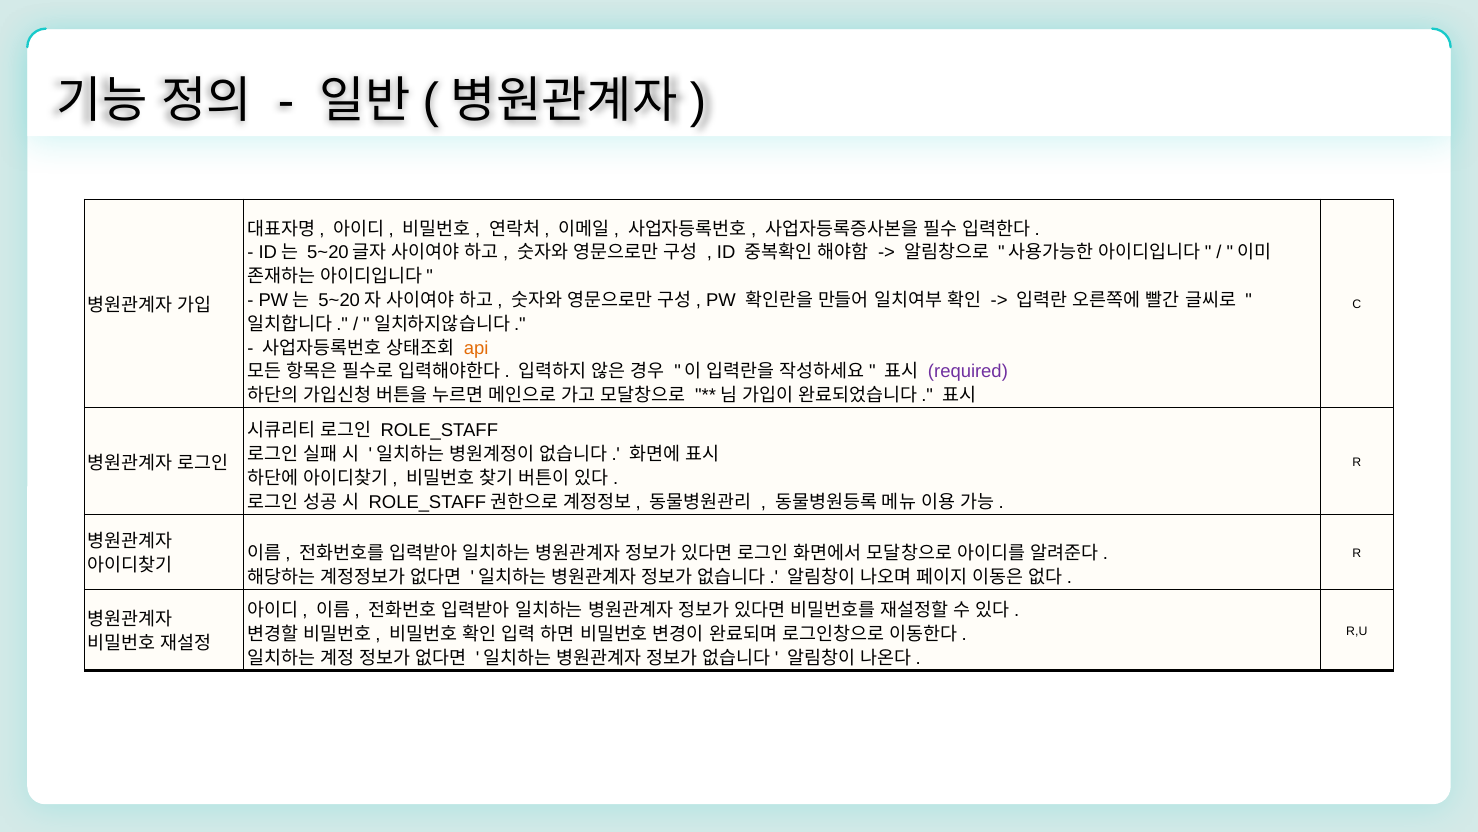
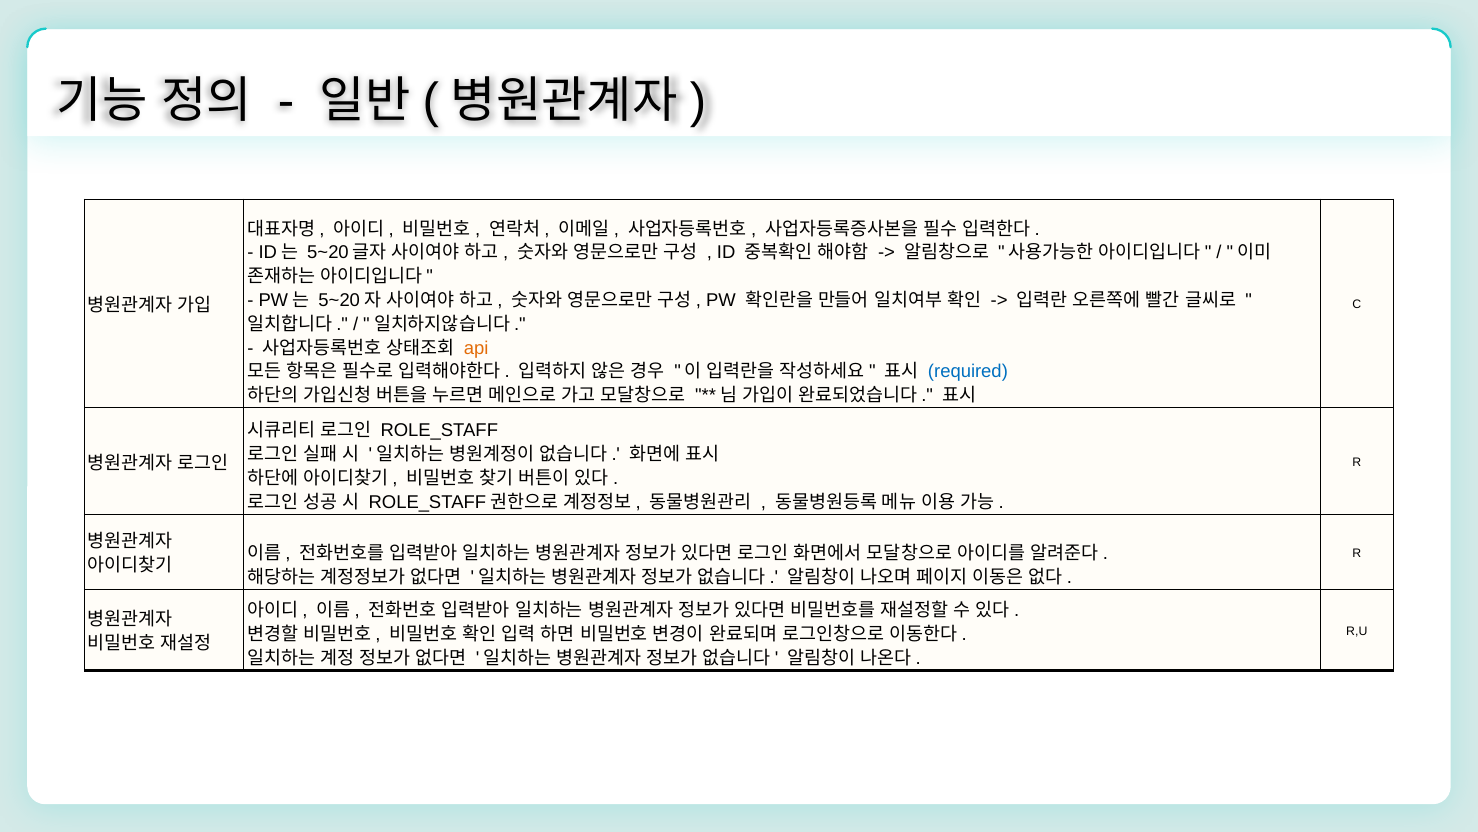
required colour: purple -> blue (968, 371)
